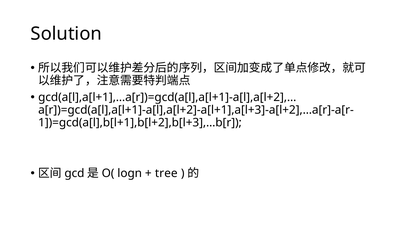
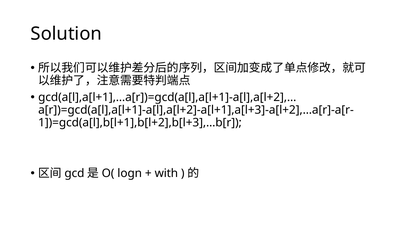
tree: tree -> with (166, 173)
